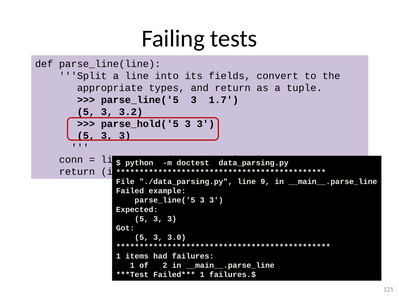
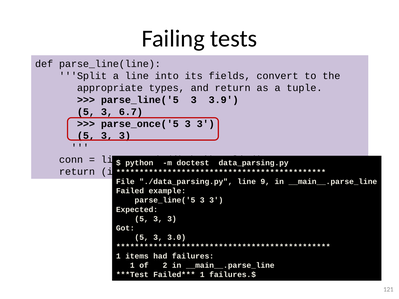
1.7: 1.7 -> 3.9 (224, 100)
3.2: 3.2 -> 6.7 (131, 112)
parse_hold('5: parse_hold('5 -> parse_once('5 (140, 124)
